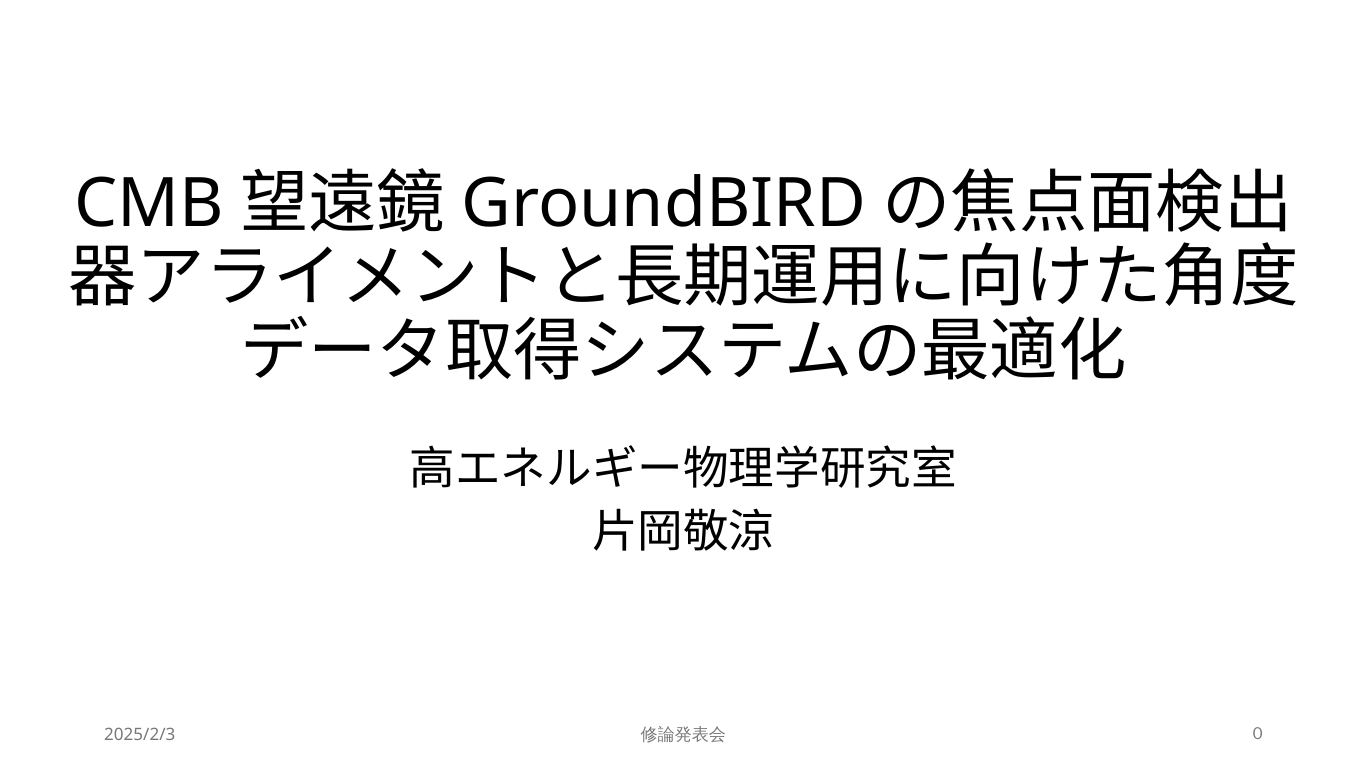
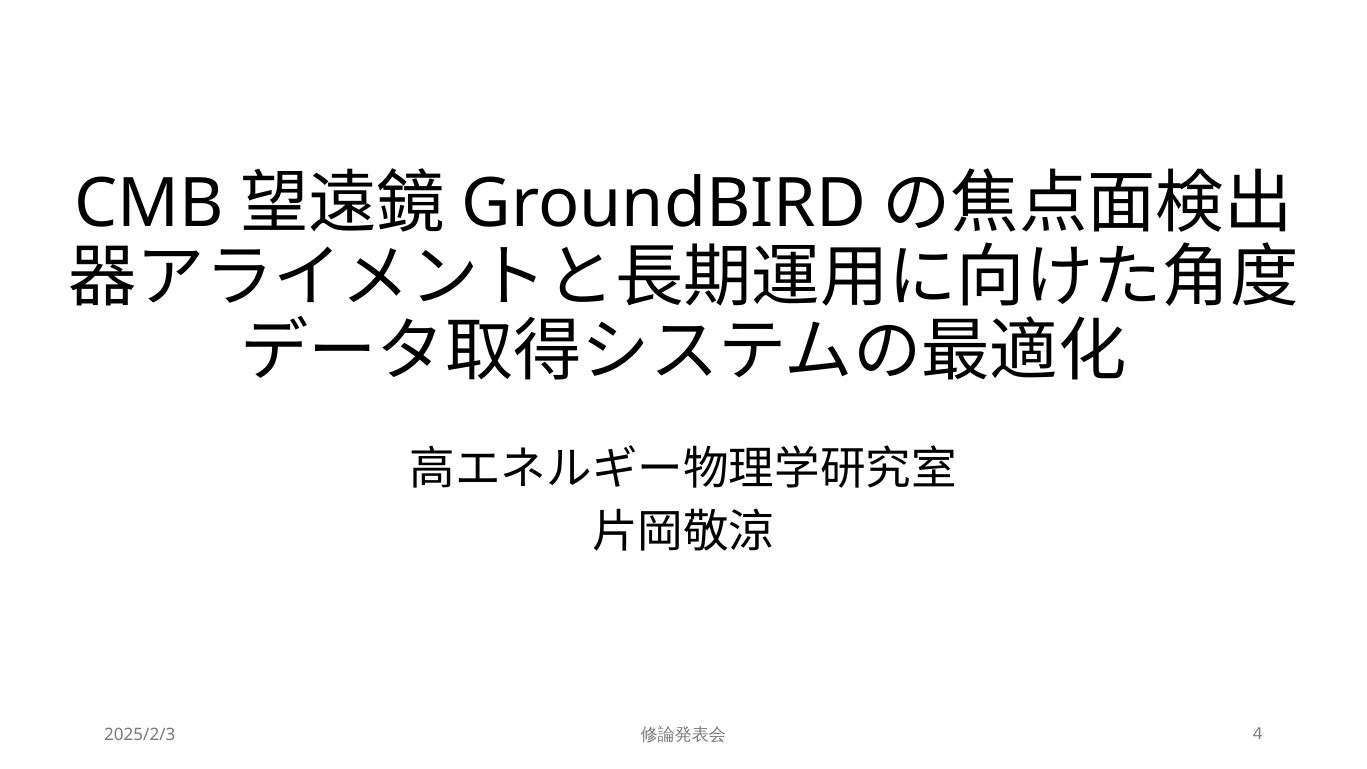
0: 0 -> 4 (1258, 734)
